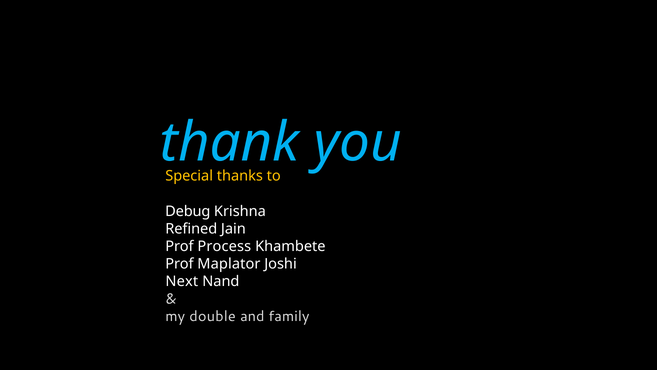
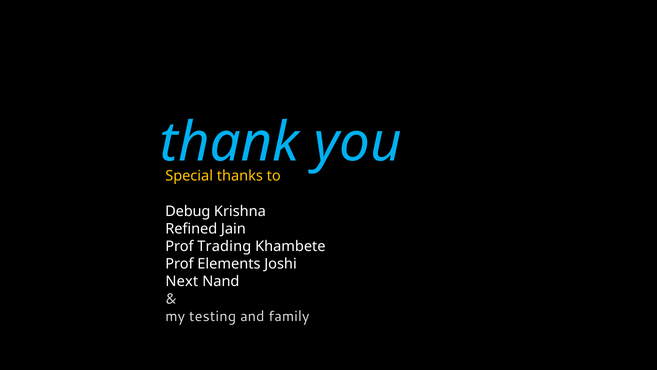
Process: Process -> Trading (224, 246)
Maplator: Maplator -> Elements (229, 263)
double: double -> testing (213, 316)
